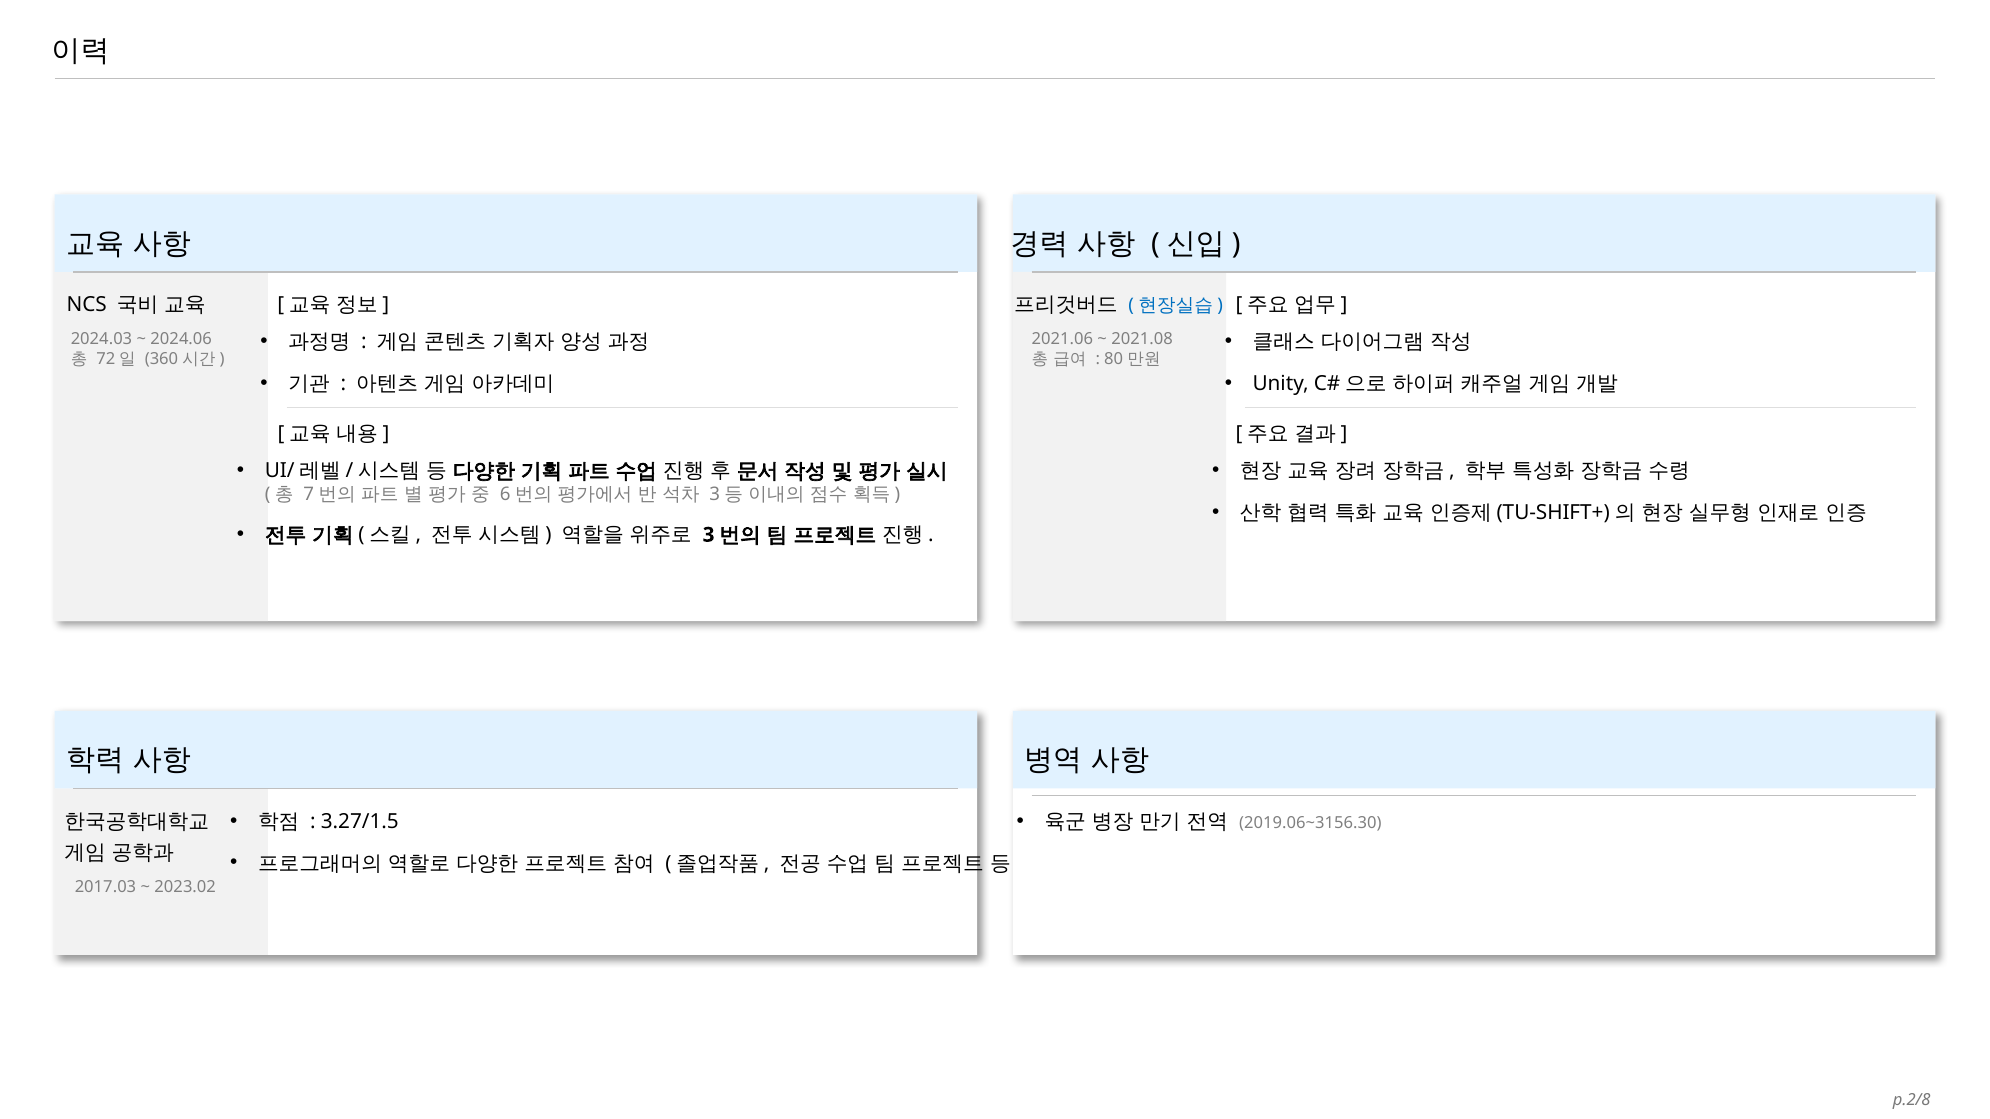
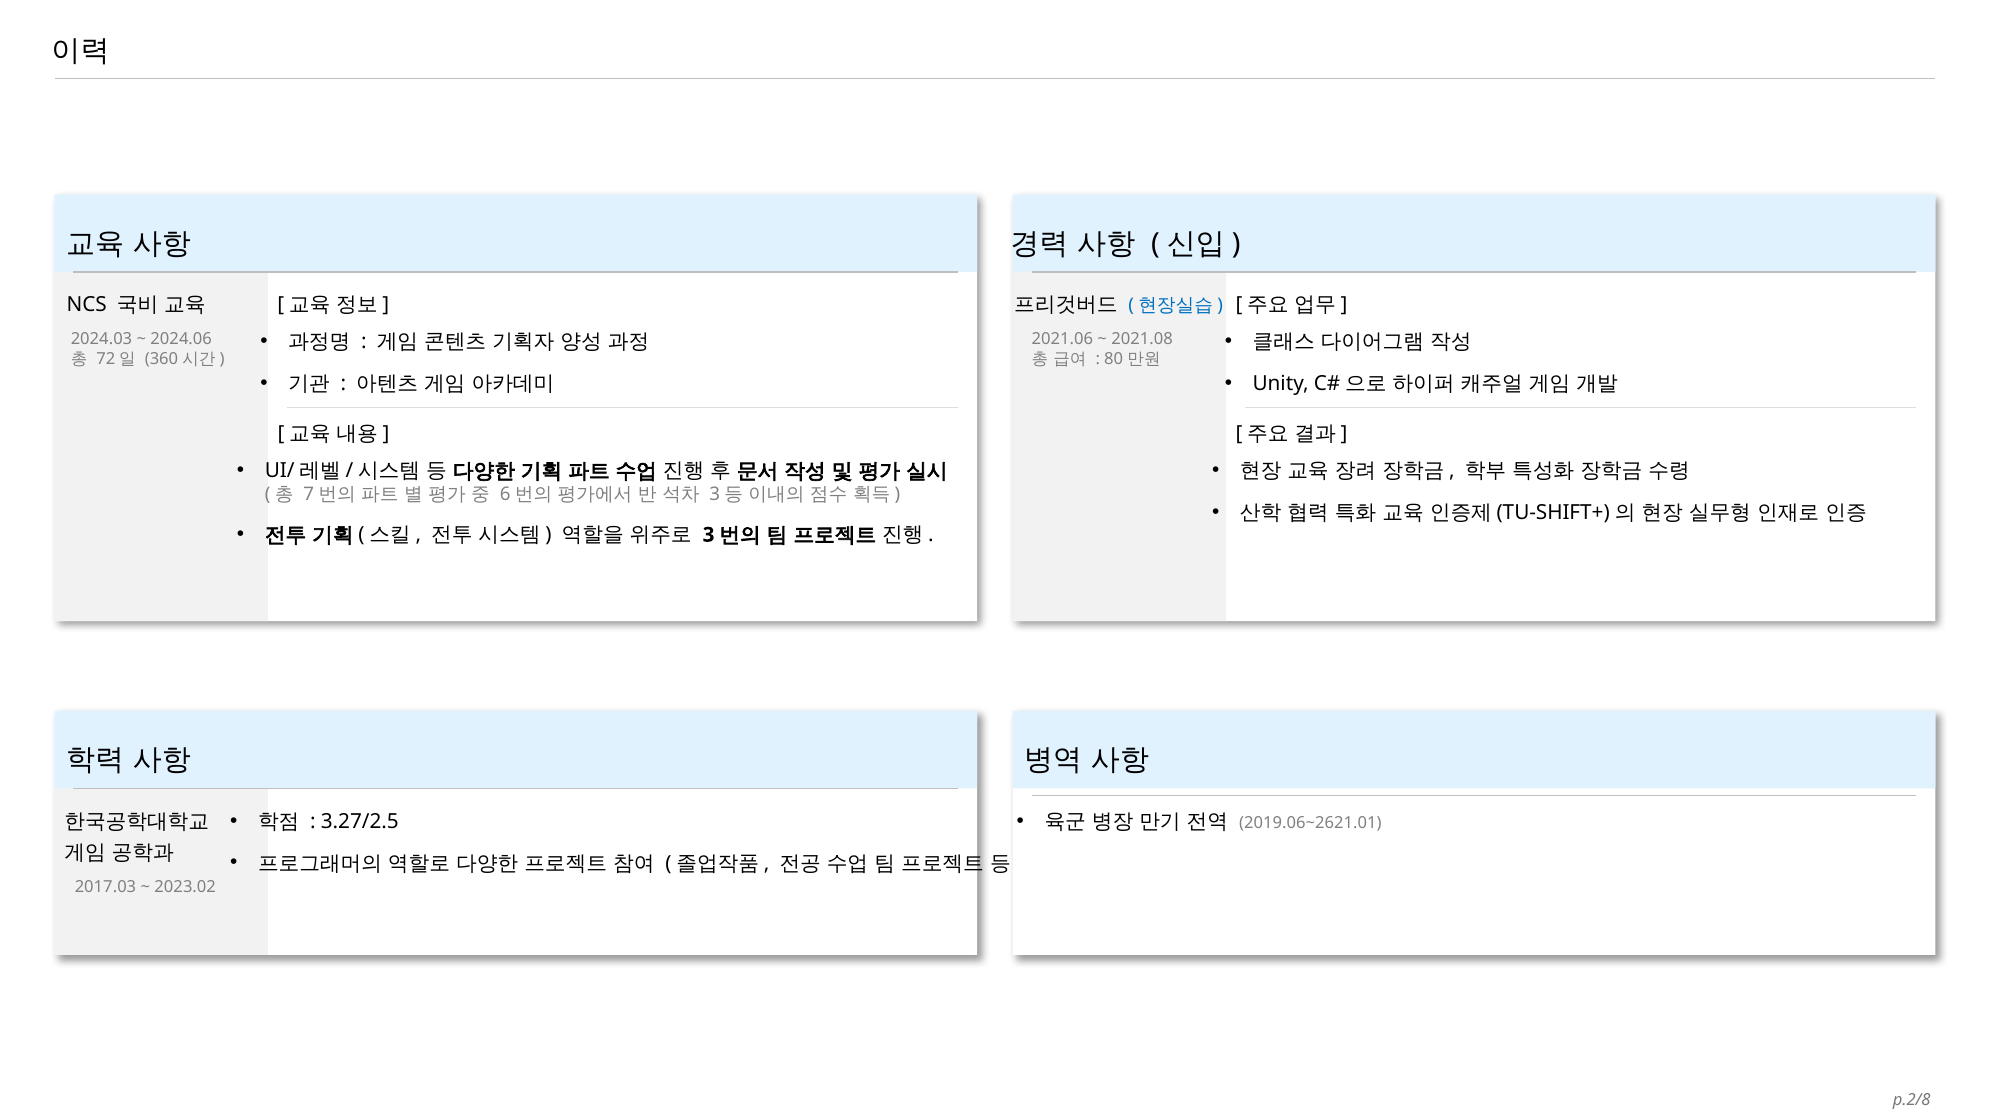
3.27/1.5: 3.27/1.5 -> 3.27/2.5 (360, 822)
2019.06~3156.30: 2019.06~3156.30 -> 2019.06~2621.01 (1310, 823)
